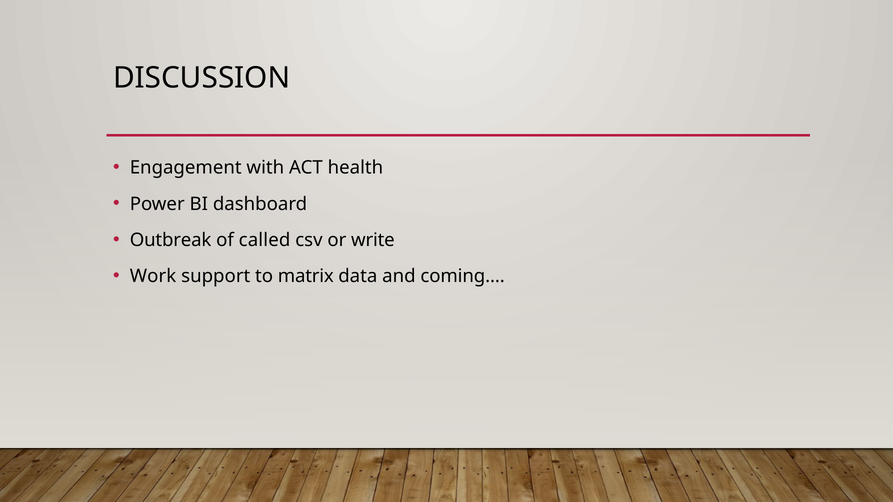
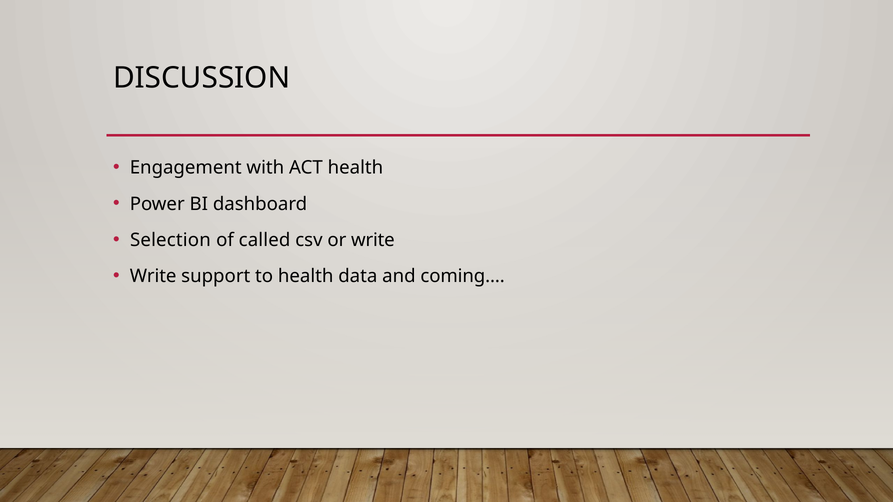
Outbreak: Outbreak -> Selection (170, 240)
Work: Work -> Write (153, 276)
to matrix: matrix -> health (306, 276)
